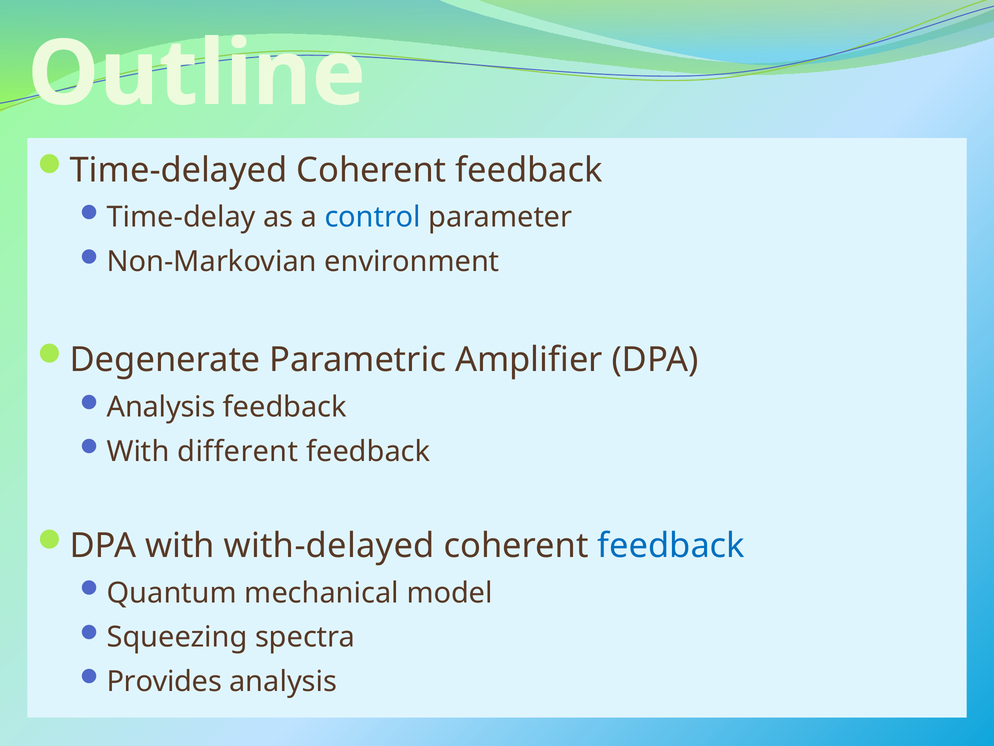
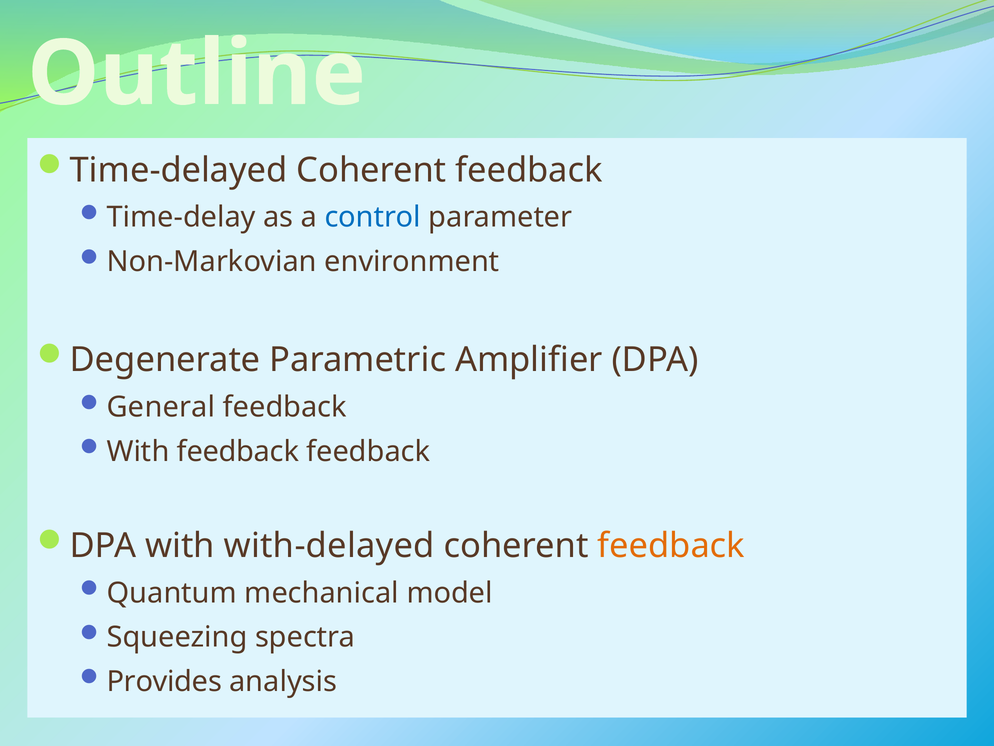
Analysis: Analysis -> General (161, 407)
With different: different -> feedback (238, 451)
feedback colour: blue -> orange (671, 545)
